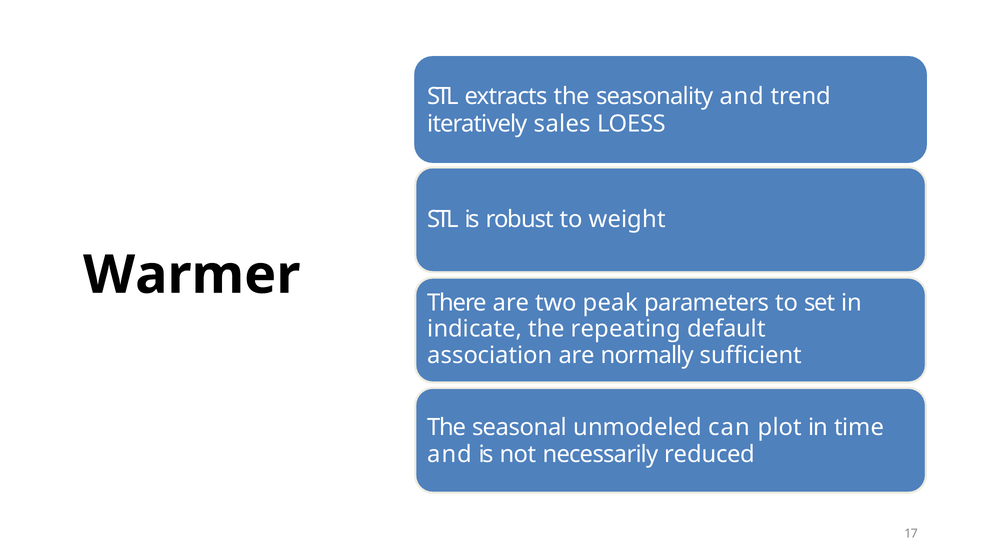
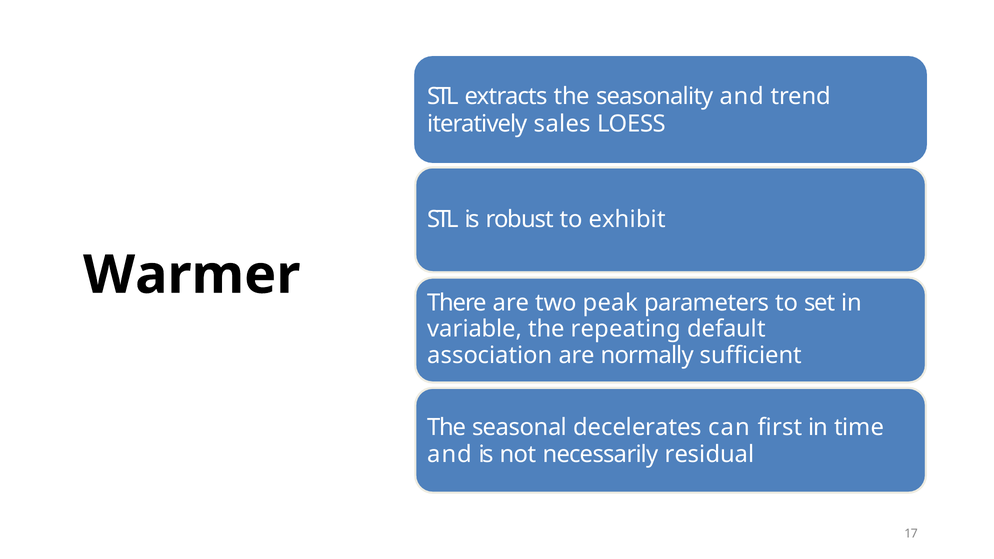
weight: weight -> exhibit (627, 219)
indicate: indicate -> variable (475, 329)
unmodeled: unmodeled -> decelerates (638, 428)
plot: plot -> first (780, 428)
reduced: reduced -> residual (710, 454)
